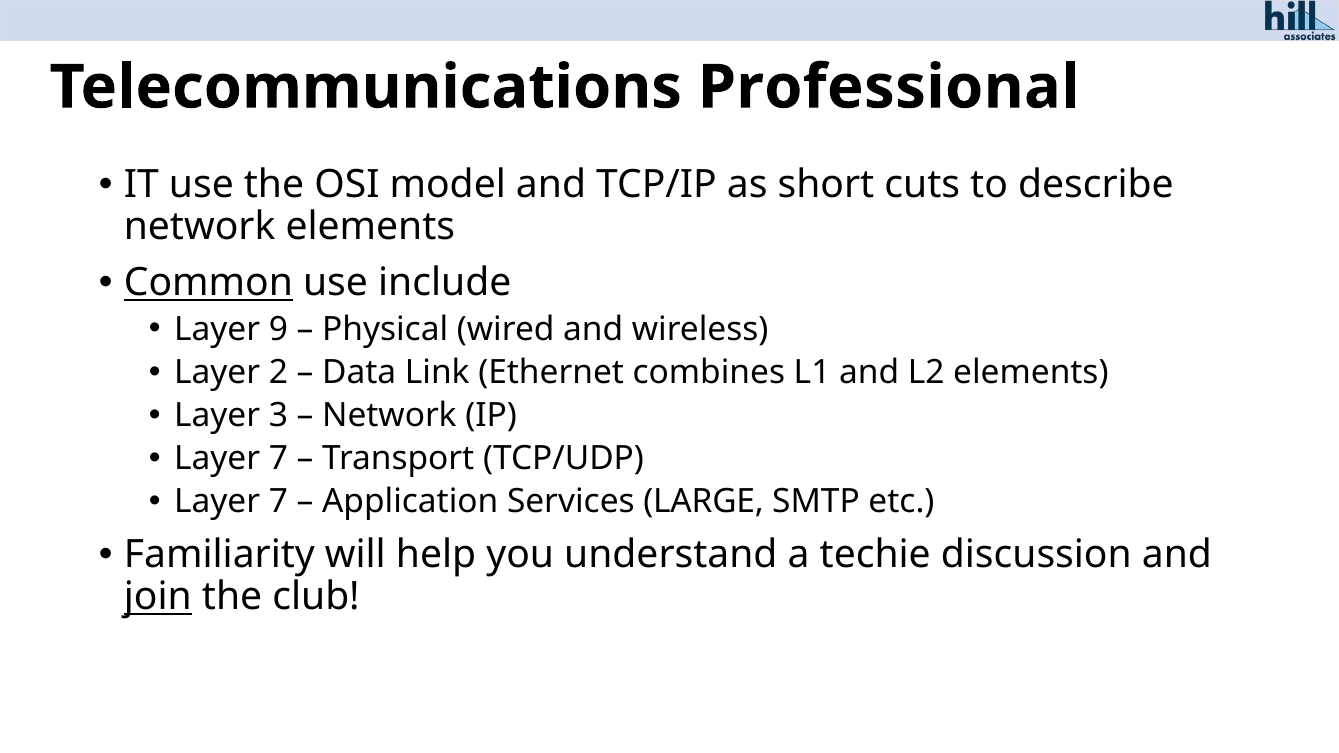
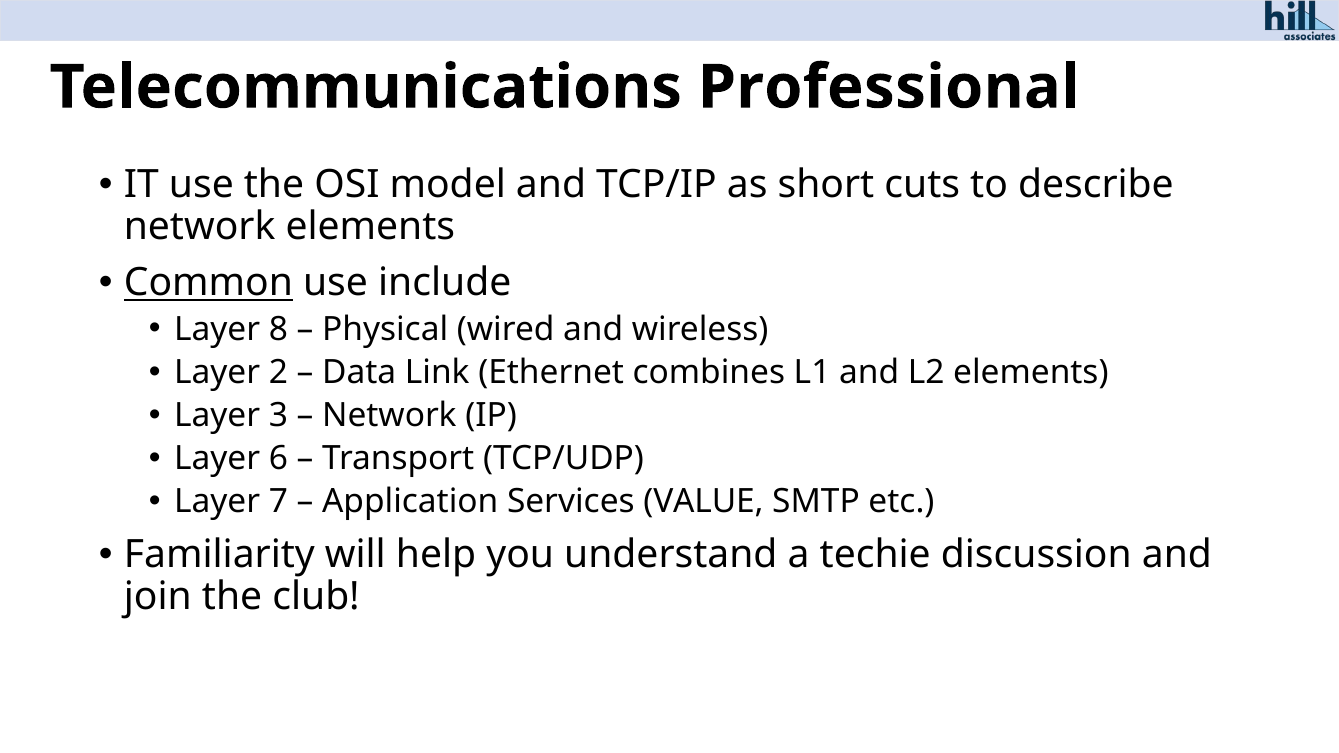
9: 9 -> 8 (278, 329)
7: 7 -> 6 (278, 459)
LARGE: LARGE -> VALUE (704, 502)
join underline: present -> none (158, 597)
